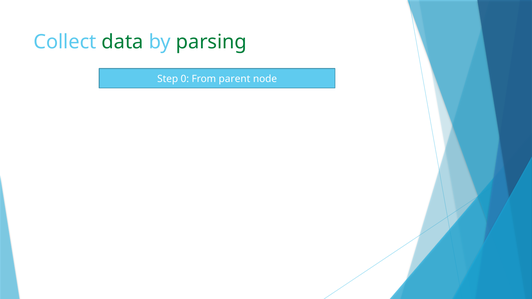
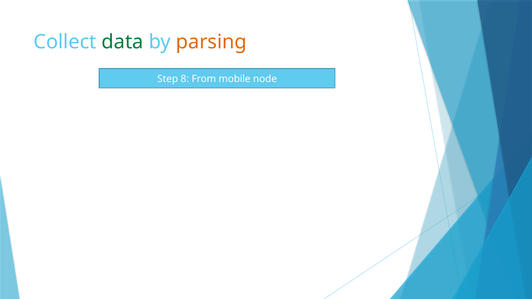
parsing colour: green -> orange (211, 42)
0: 0 -> 8 (185, 79)
parent: parent -> mobile (235, 79)
